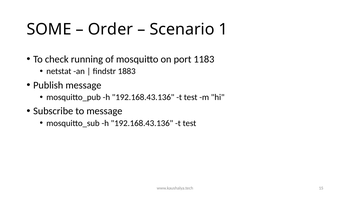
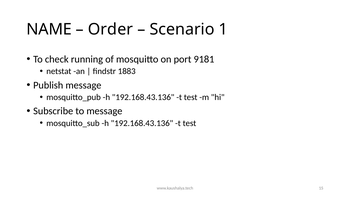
SOME: SOME -> NAME (49, 29)
1183: 1183 -> 9181 (204, 59)
